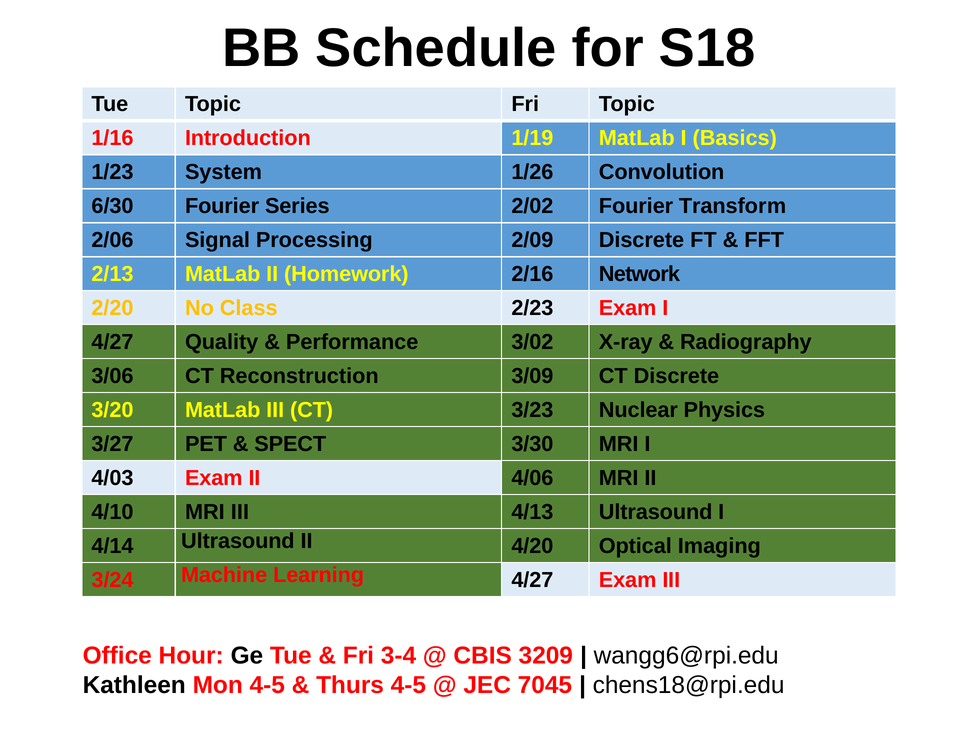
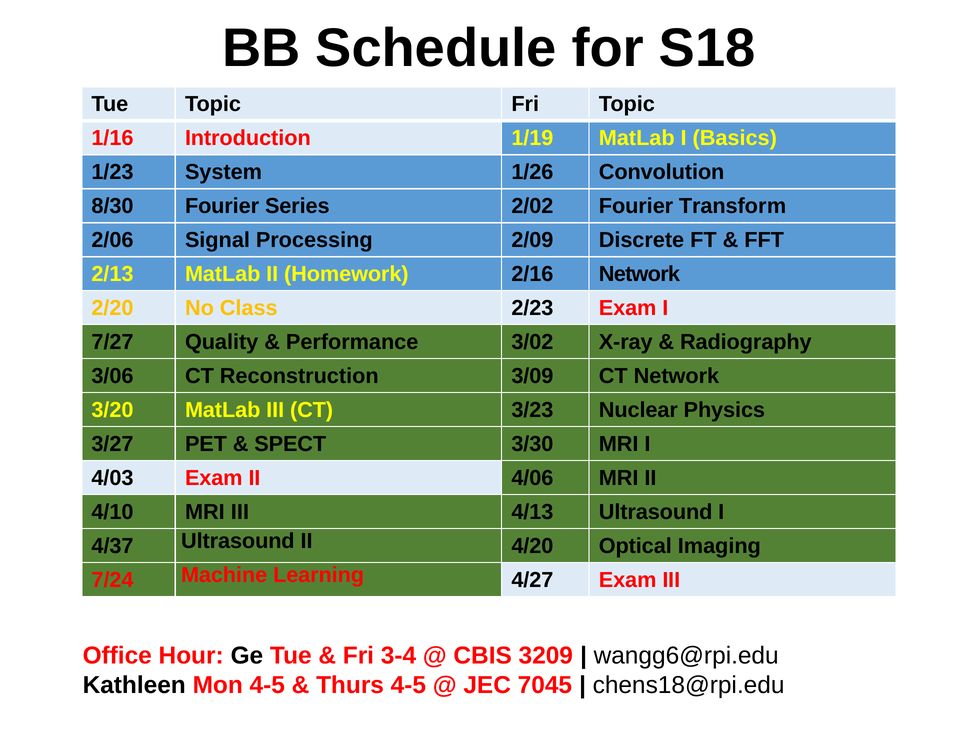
6/30: 6/30 -> 8/30 (113, 206)
4/27: 4/27 -> 7/27 (113, 342)
CT Discrete: Discrete -> Network (676, 376)
4/14: 4/14 -> 4/37 (113, 545)
3/24: 3/24 -> 7/24 (113, 579)
